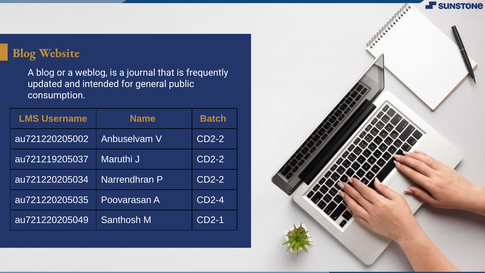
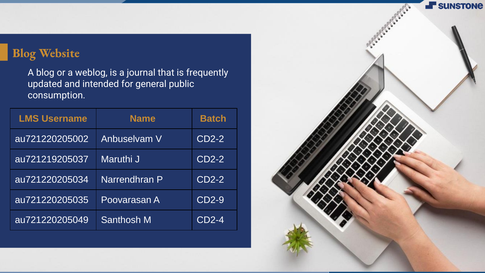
CD2-4: CD2-4 -> CD2-9 (210, 200)
CD2-1: CD2-1 -> CD2-4 (210, 220)
